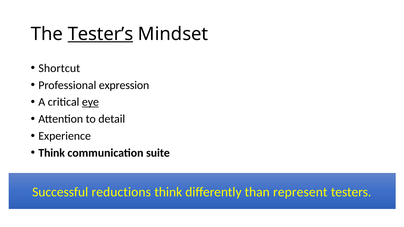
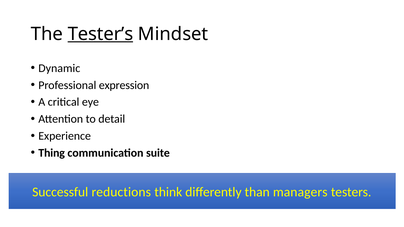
Shortcut: Shortcut -> Dynamic (59, 68)
eye underline: present -> none (90, 102)
Think: Think -> Thing (52, 153)
represent: represent -> managers (300, 192)
